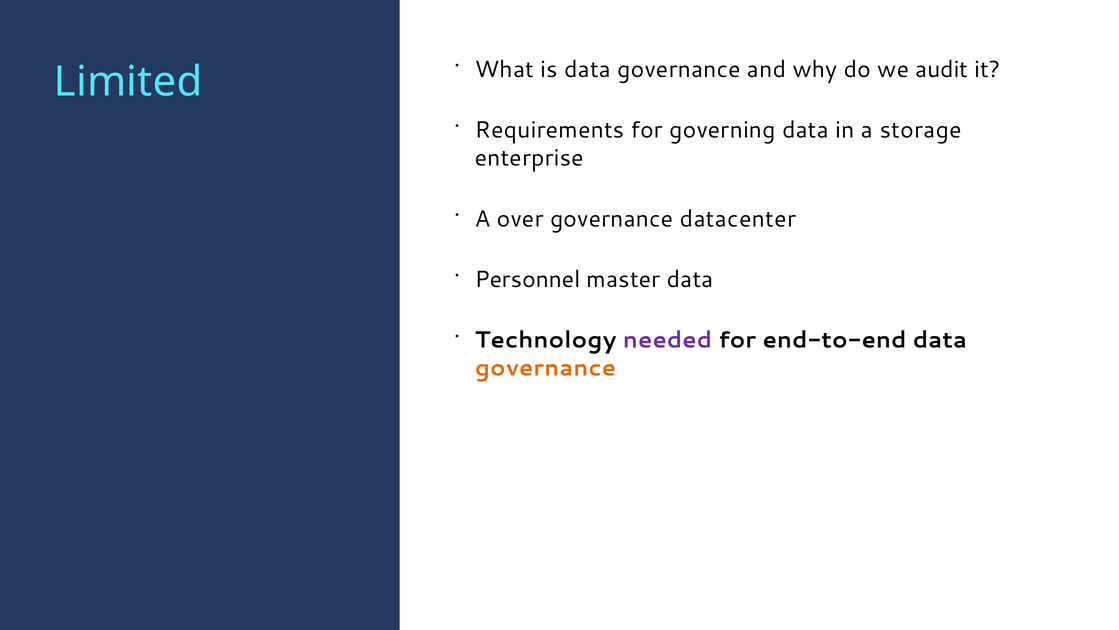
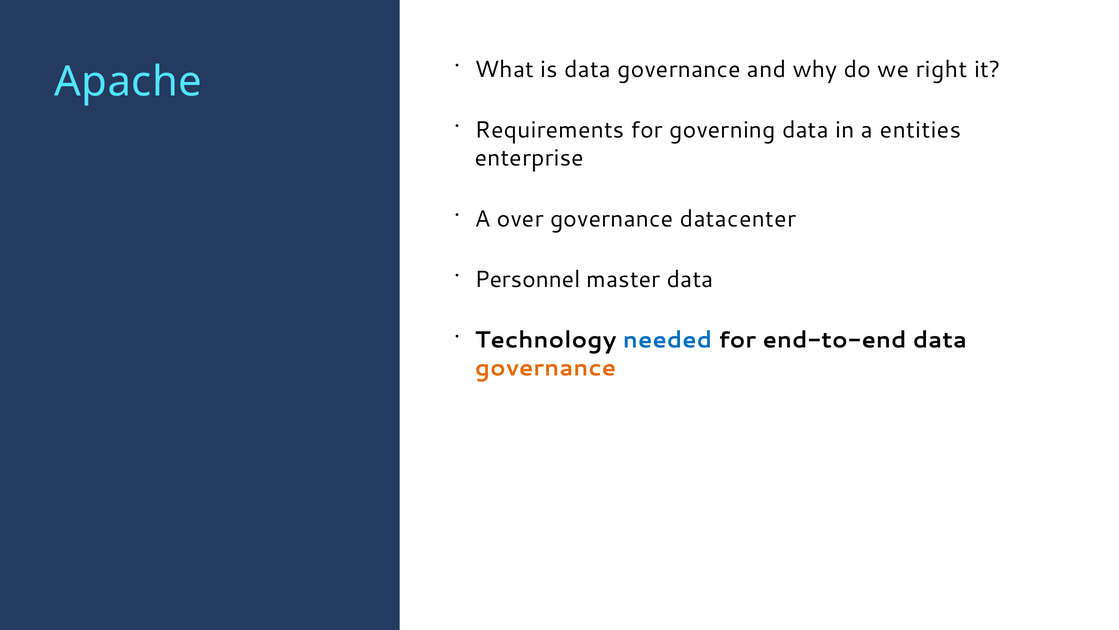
audit: audit -> right (942, 69)
Limited: Limited -> Apache (128, 82)
storage: storage -> entities (920, 130)
needed colour: purple -> blue (667, 340)
